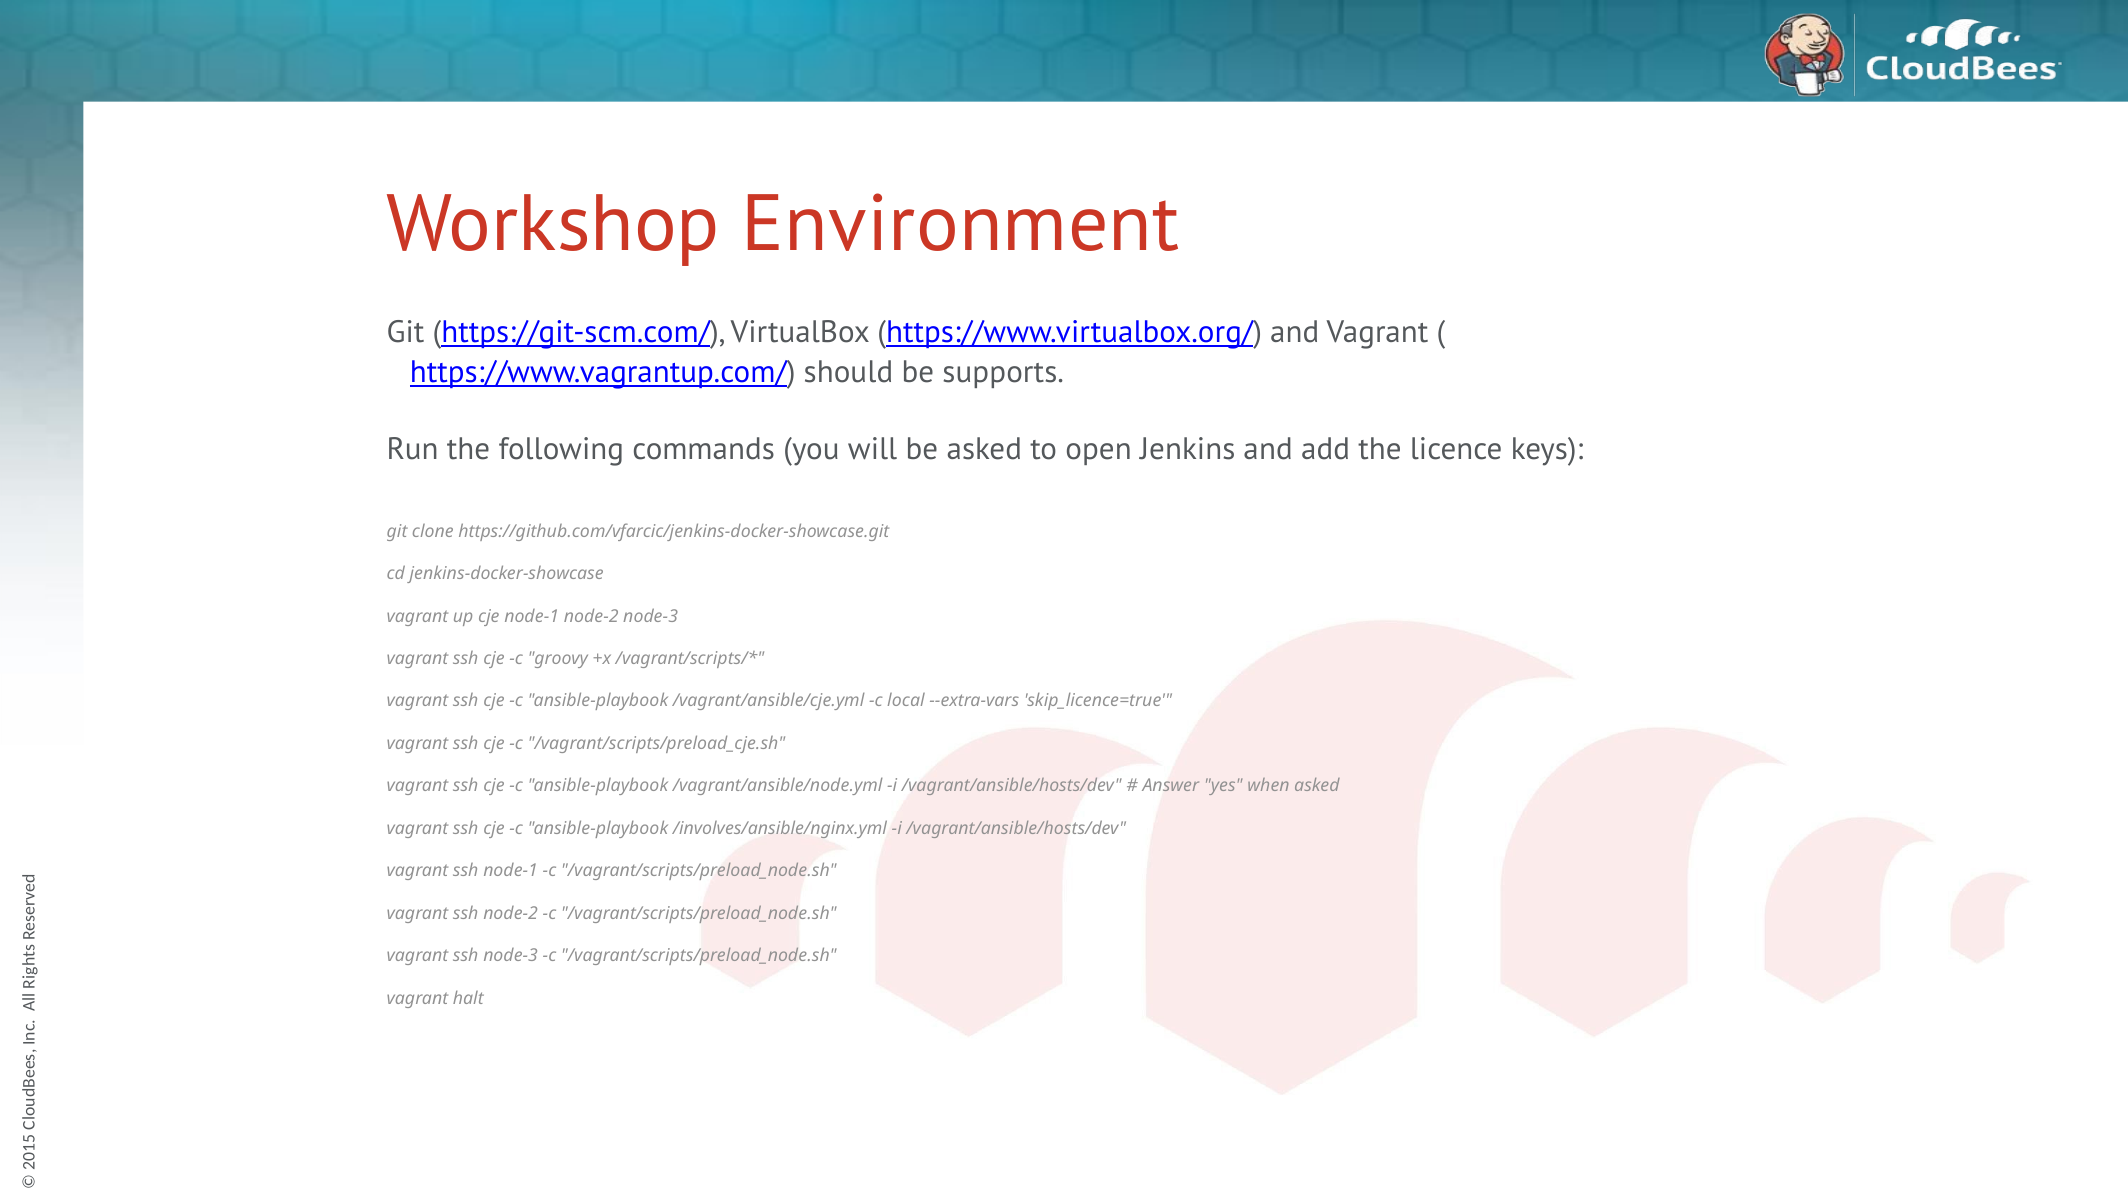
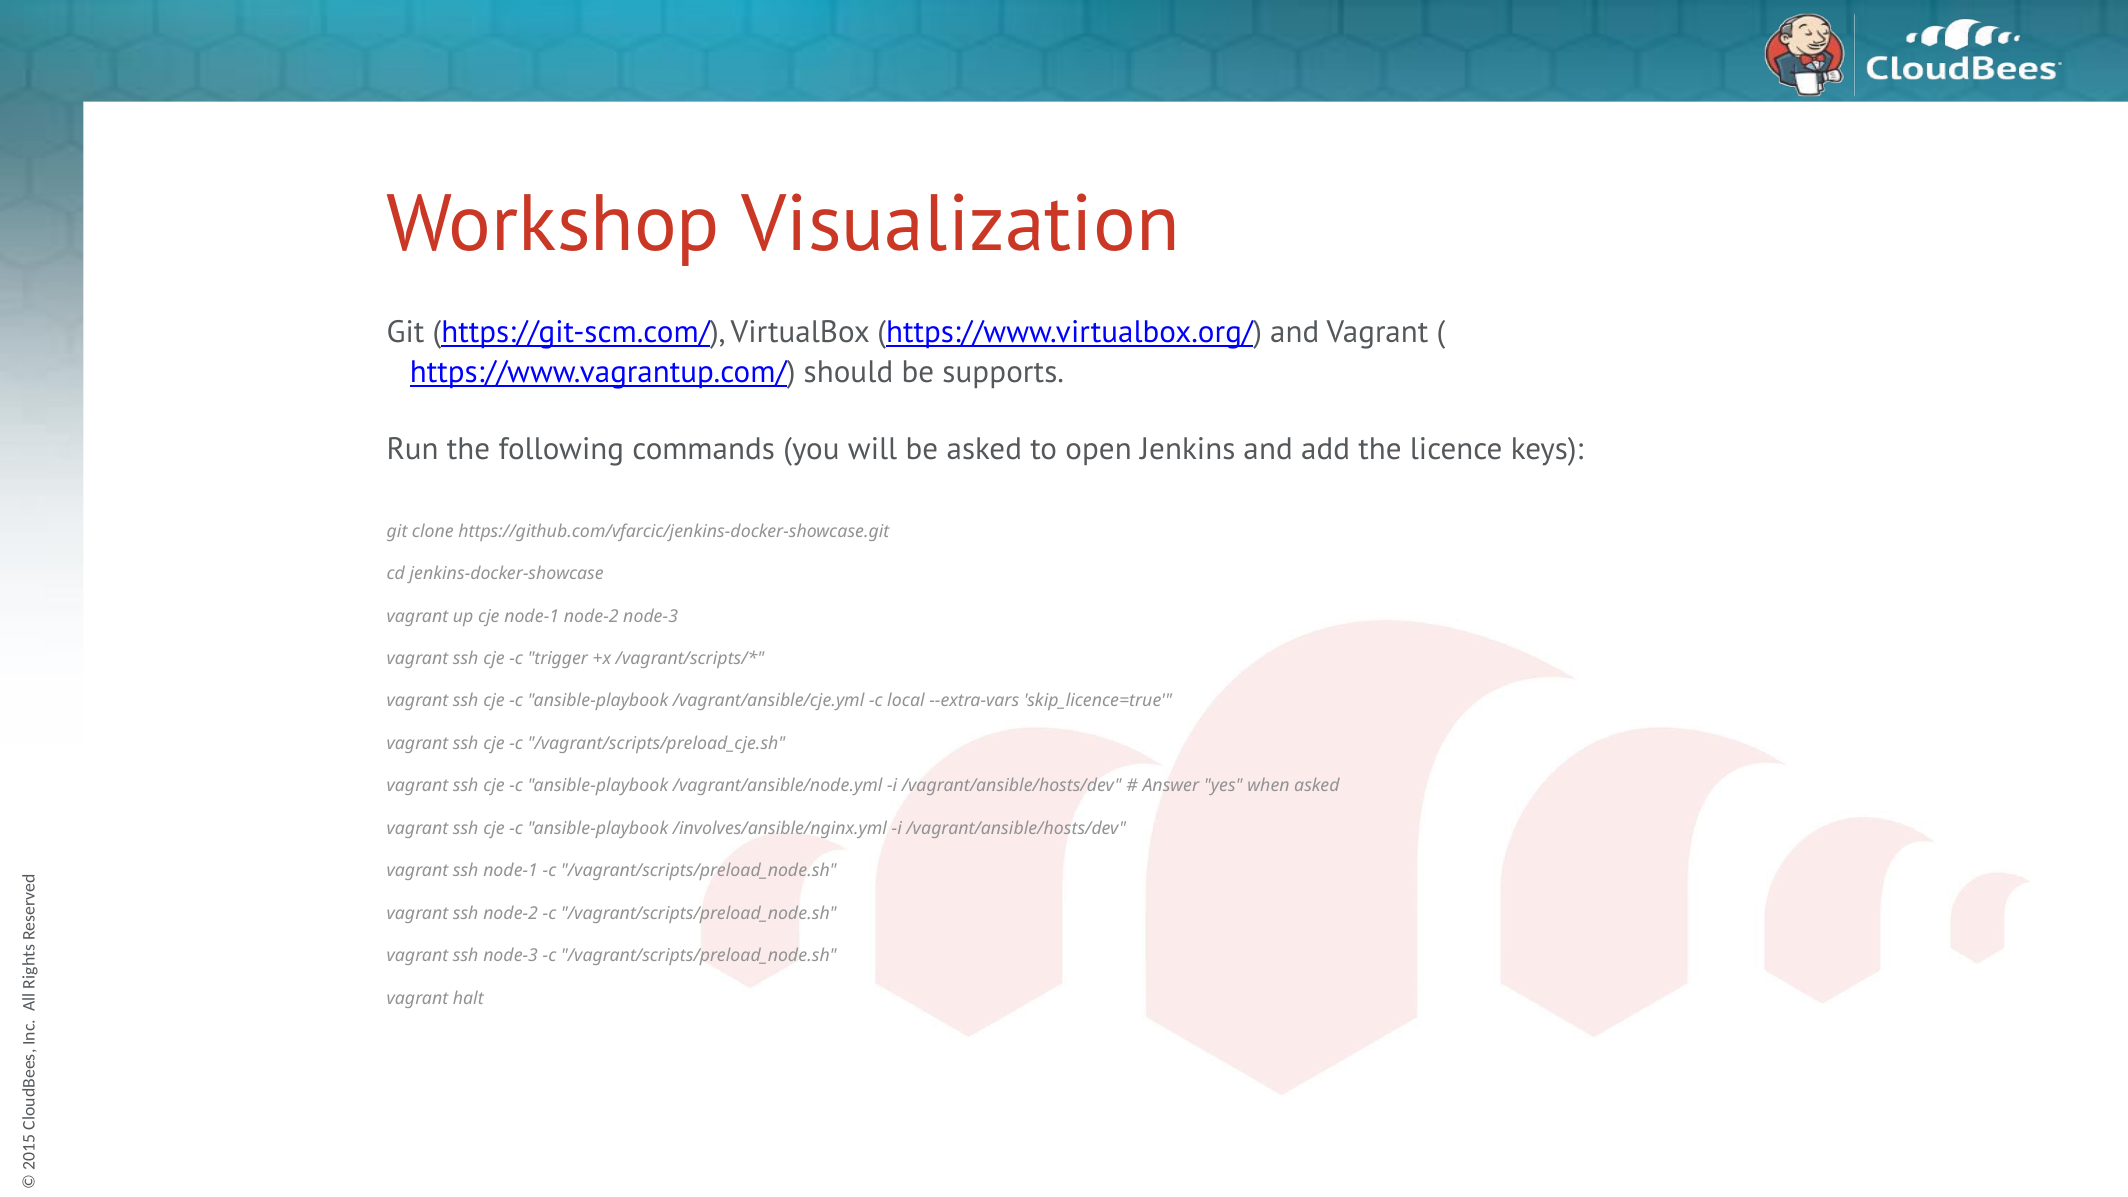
Environment: Environment -> Visualization (961, 224)
groovy: groovy -> trigger (558, 659)
